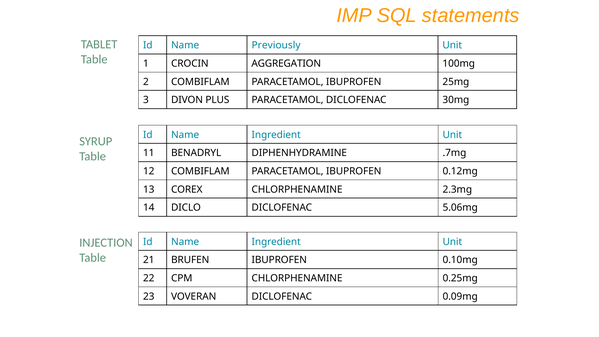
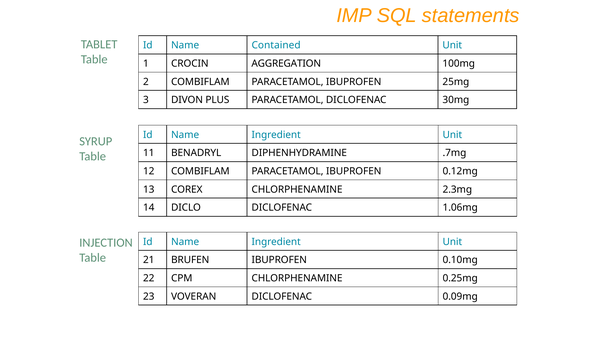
Previously: Previously -> Contained (276, 45)
5.06mg: 5.06mg -> 1.06mg (460, 208)
